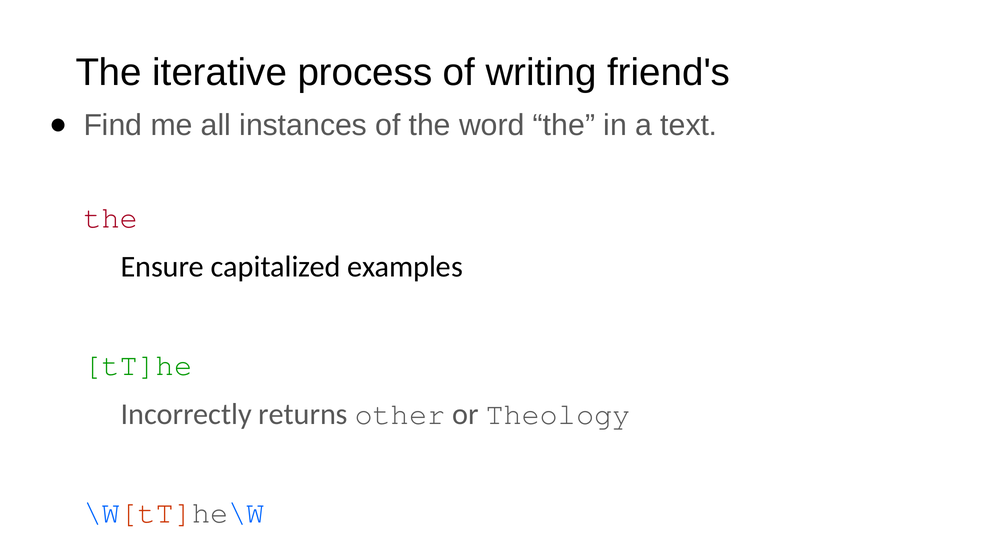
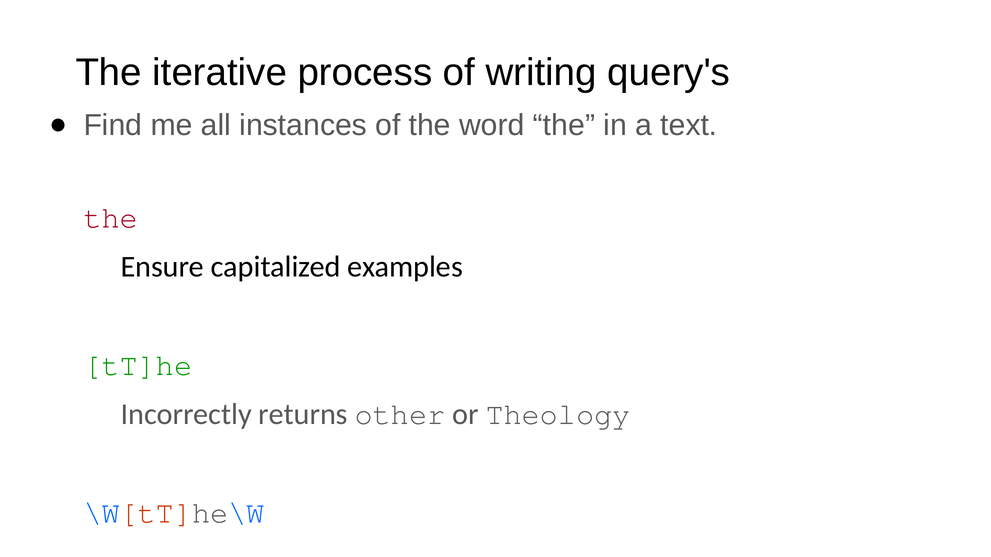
friend's: friend's -> query's (669, 72)
